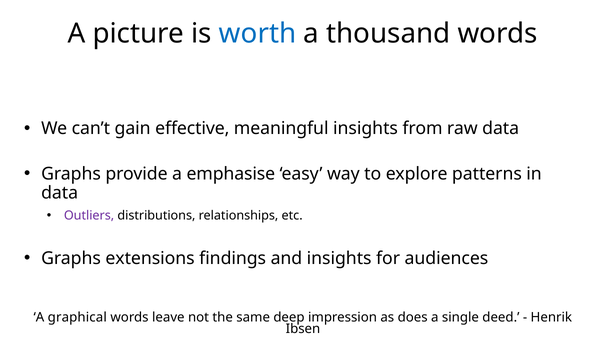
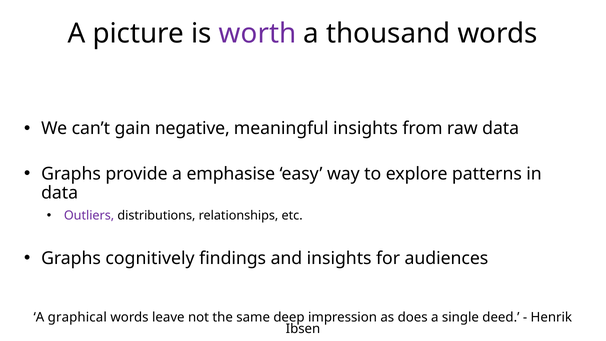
worth colour: blue -> purple (258, 34)
effective: effective -> negative (192, 128)
extensions: extensions -> cognitively (150, 258)
